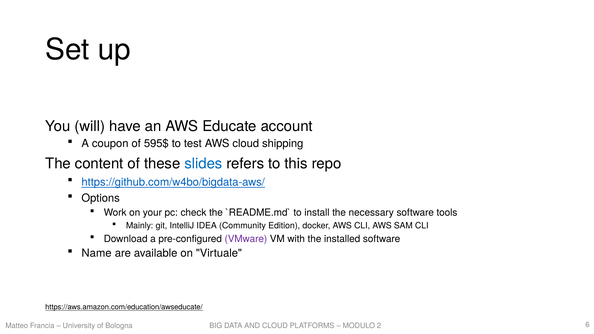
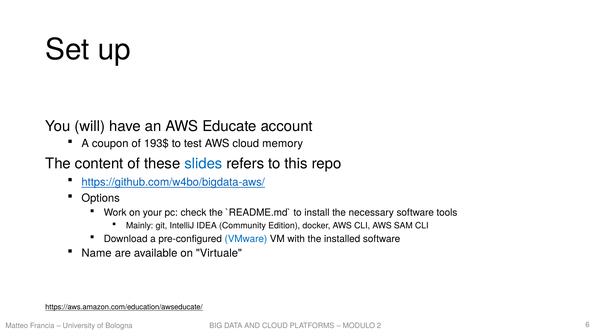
595$: 595$ -> 193$ (156, 143)
shipping: shipping -> memory (283, 143)
VMware colour: purple -> blue (246, 239)
